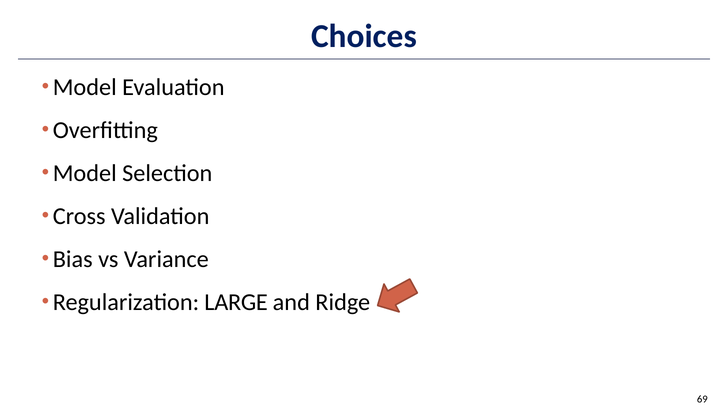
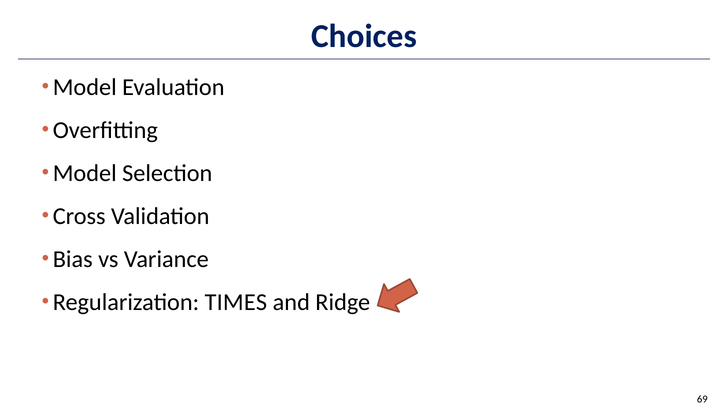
LARGE: LARGE -> TIMES (236, 303)
